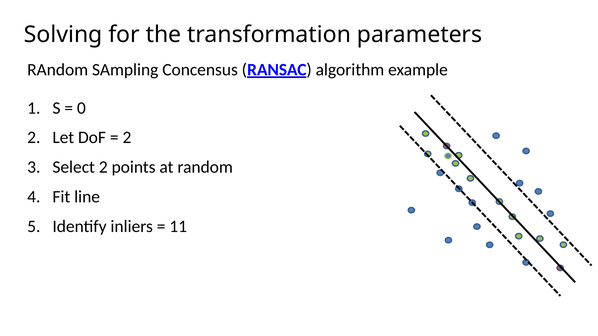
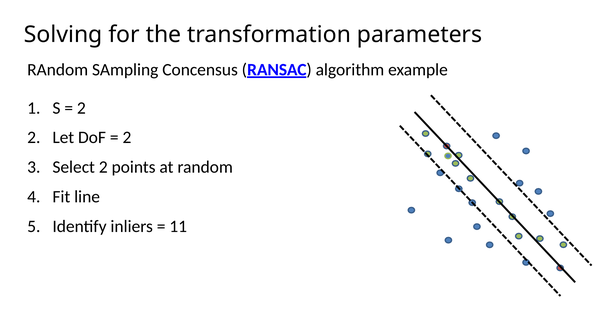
0: 0 -> 2 (81, 108)
